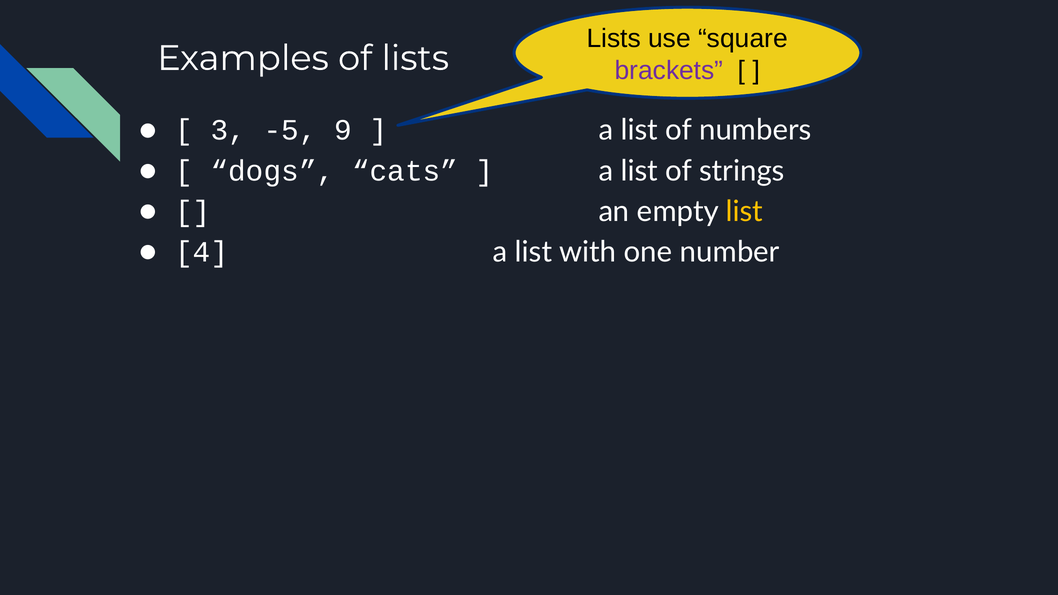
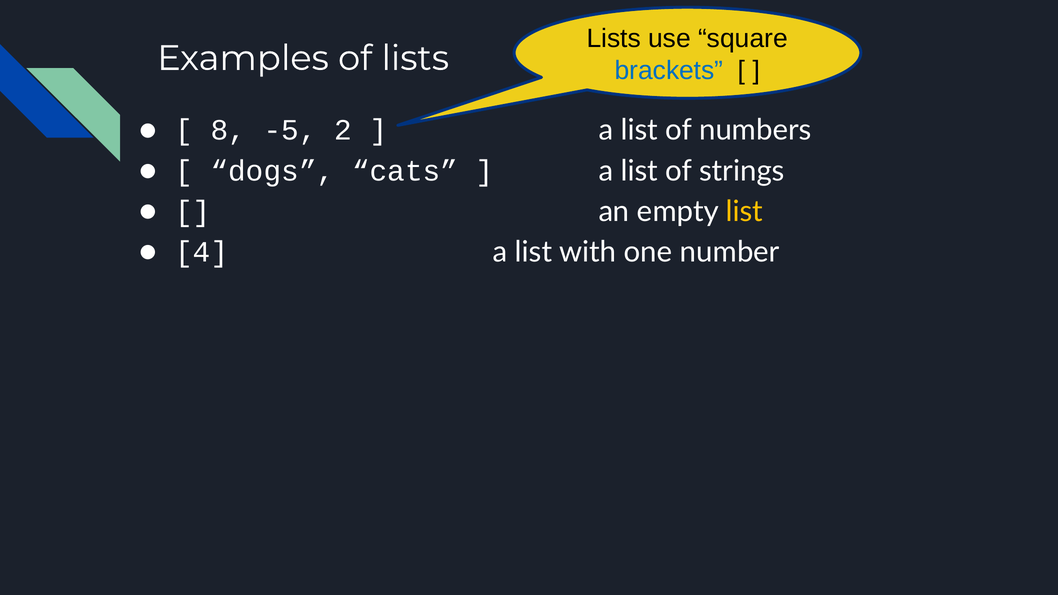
brackets colour: purple -> blue (669, 70)
3: 3 -> 8 (228, 130)
9: 9 -> 2 (343, 130)
